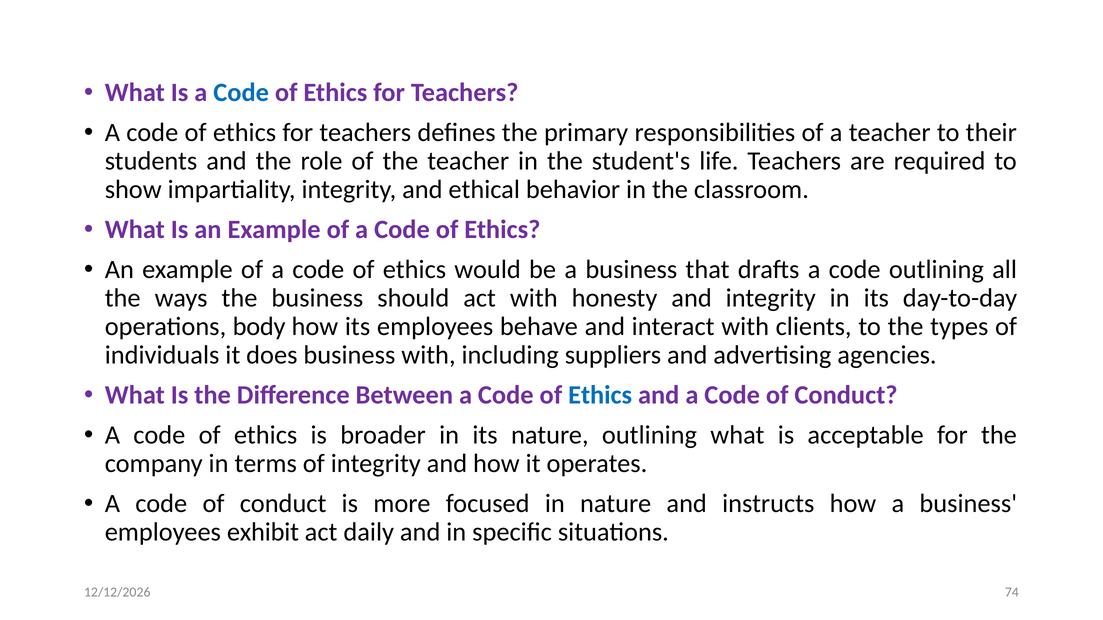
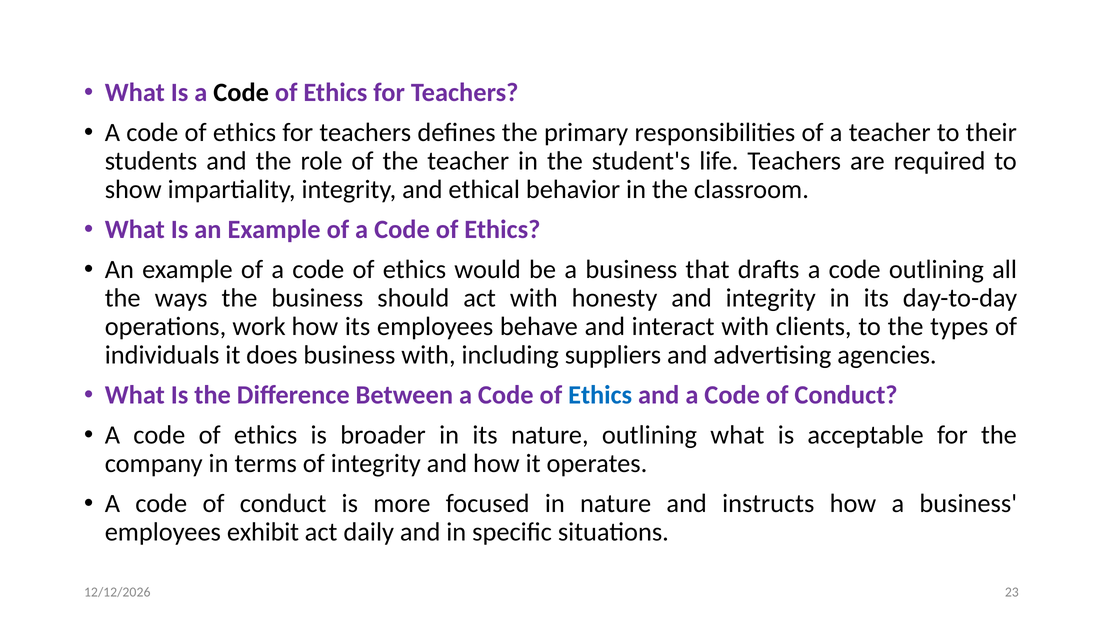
Code colour: blue -> black (241, 93)
body: body -> work (259, 327)
74: 74 -> 23 (1012, 592)
